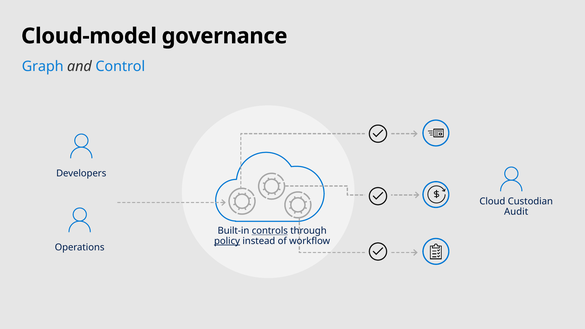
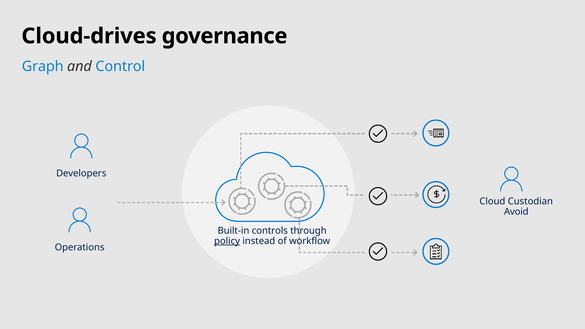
Cloud-model: Cloud-model -> Cloud-drives (89, 36)
Audit: Audit -> Avoid (516, 212)
controls underline: present -> none (270, 231)
